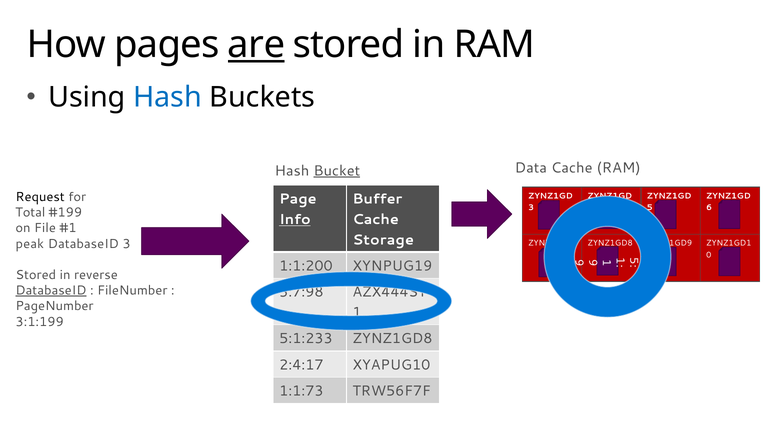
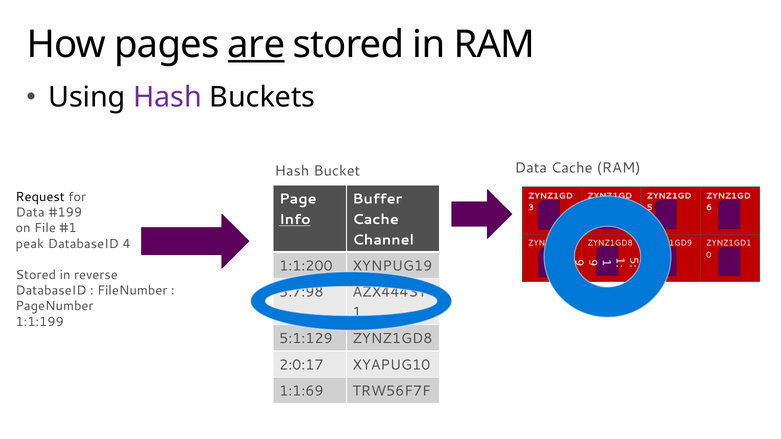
Hash colour: blue -> purple (168, 97)
Bucket underline: present -> none (337, 171)
Total: Total -> Data (30, 213)
Storage: Storage -> Channel (383, 240)
DatabaseID 3: 3 -> 4 (127, 244)
DatabaseID underline: present -> none (51, 291)
3:1:199: 3:1:199 -> 1:1:199 (40, 322)
5:1:233: 5:1:233 -> 5:1:129 (306, 339)
2:4:17: 2:4:17 -> 2:0:17 (301, 365)
1:1:73: 1:1:73 -> 1:1:69 (301, 391)
